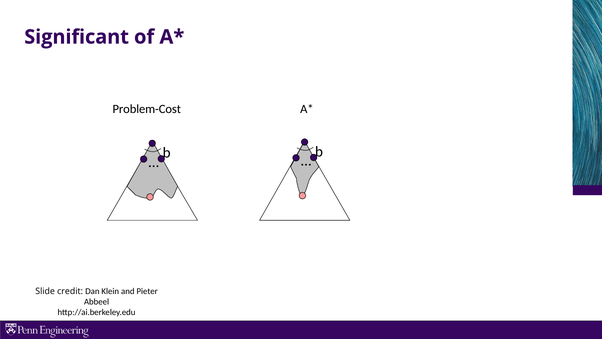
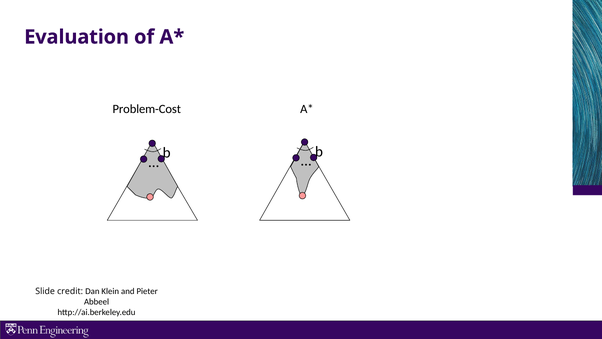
Significant: Significant -> Evaluation (77, 37)
